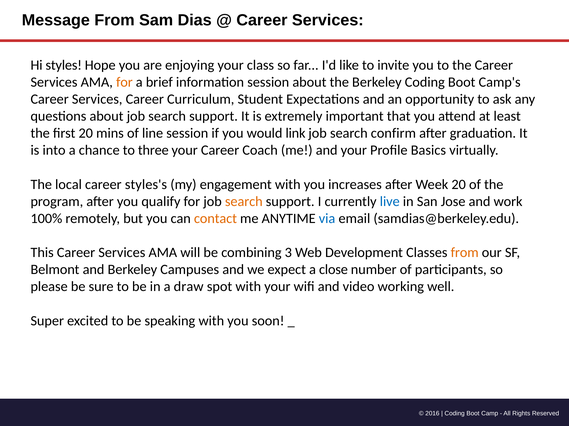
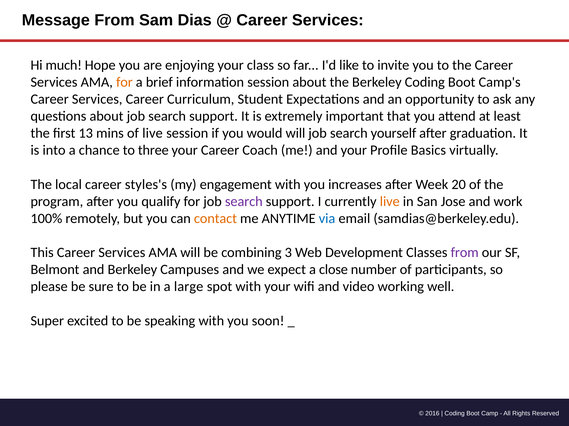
styles: styles -> much (64, 65)
first 20: 20 -> 13 (86, 133)
of line: line -> live (153, 133)
would link: link -> will (295, 133)
confirm: confirm -> yourself (393, 133)
search colour: orange -> purple (244, 202)
live colour: blue -> orange (390, 202)
from colour: orange -> purple (465, 253)
draw: draw -> large (189, 287)
